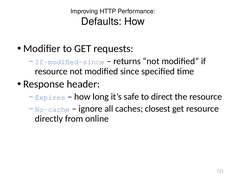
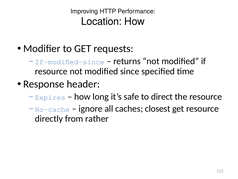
Defaults: Defaults -> Location (101, 22)
online: online -> rather (97, 118)
